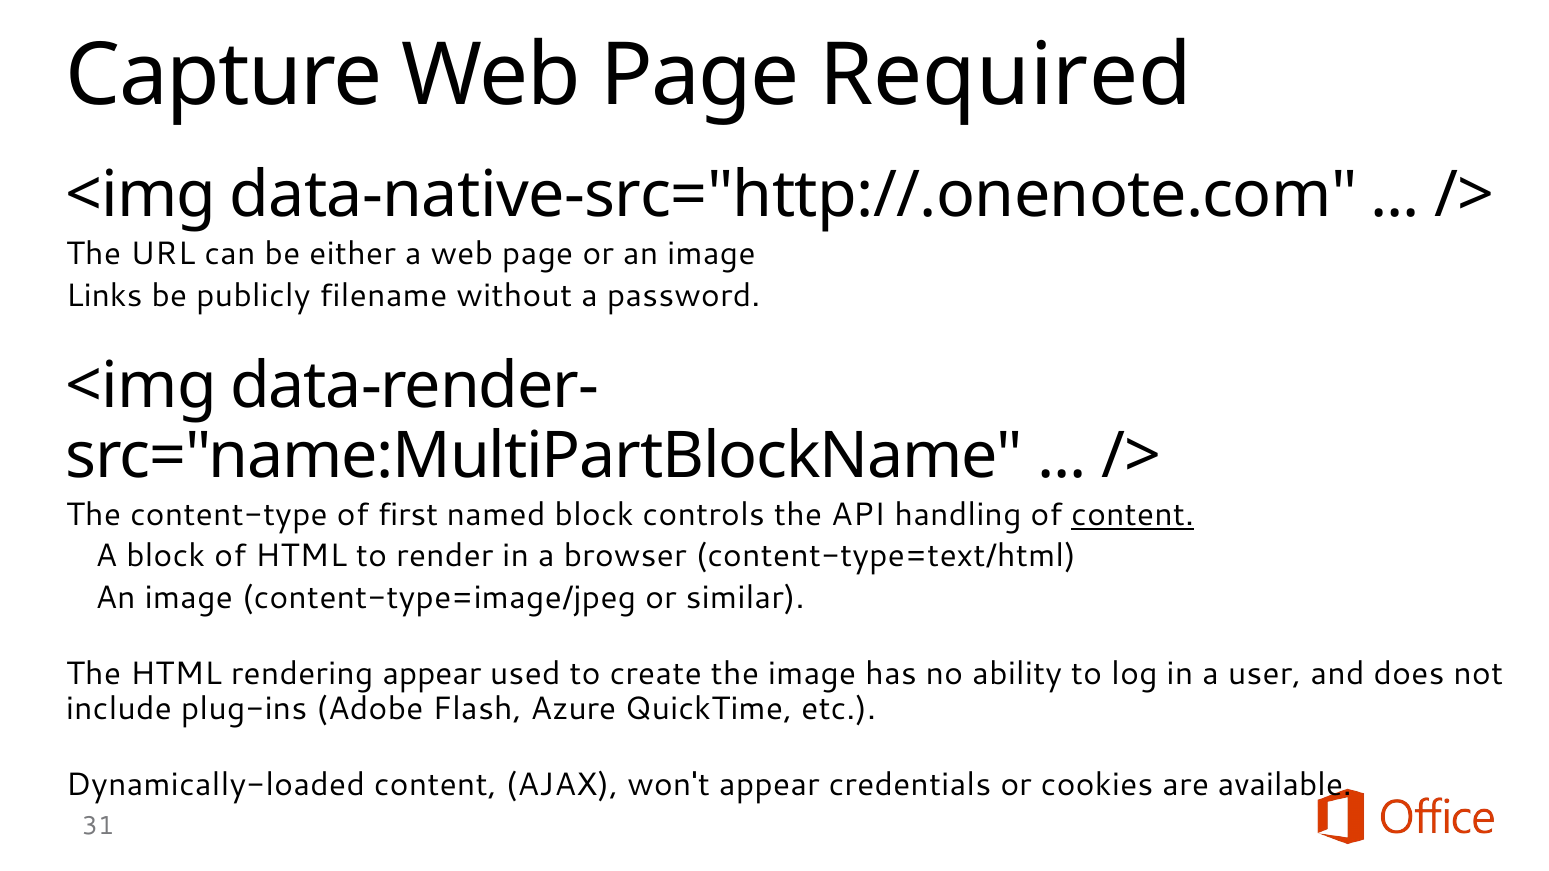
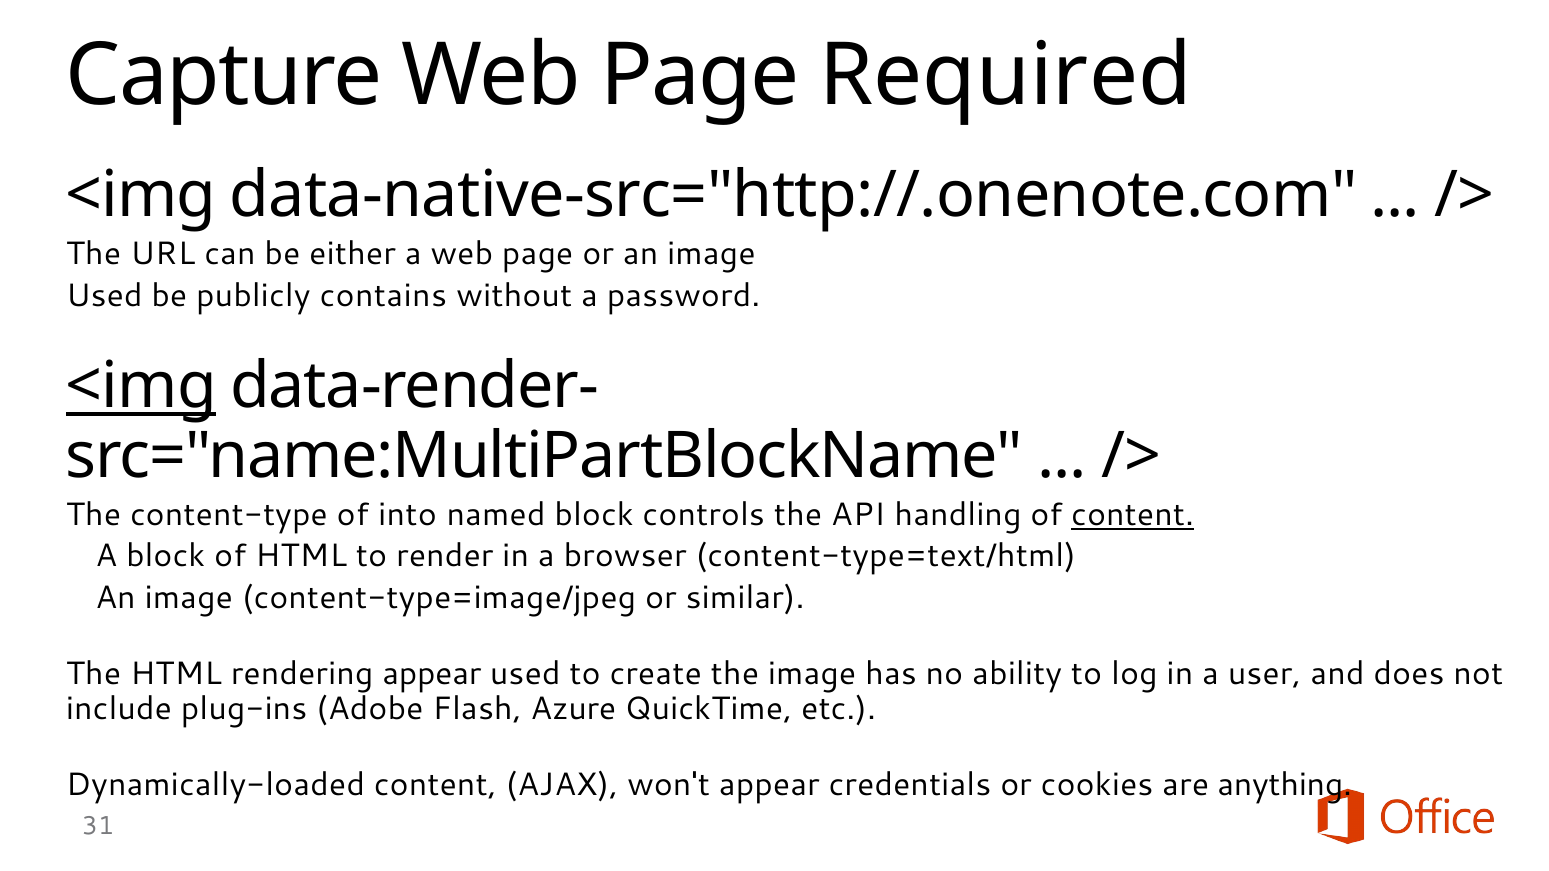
Links: Links -> Used (104, 296)
filename: filename -> contains (383, 296)
<img underline: none -> present (141, 386)
first: first -> into (408, 515)
available: available -> anything (1285, 785)
